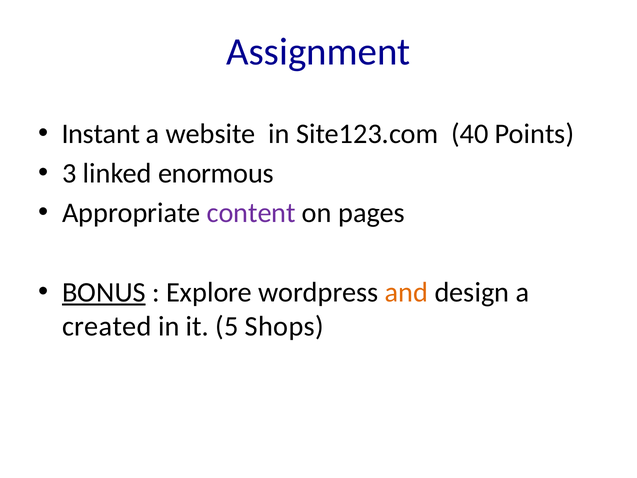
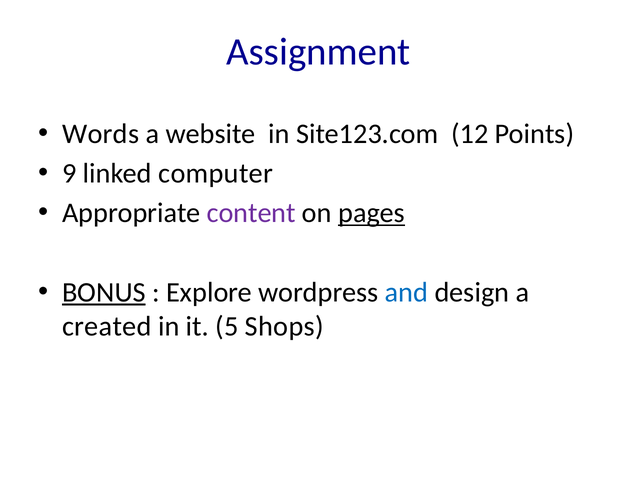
Instant: Instant -> Words (101, 134)
40: 40 -> 12 (470, 134)
3: 3 -> 9 (69, 173)
enormous: enormous -> computer (216, 173)
pages underline: none -> present (372, 213)
and colour: orange -> blue (406, 292)
